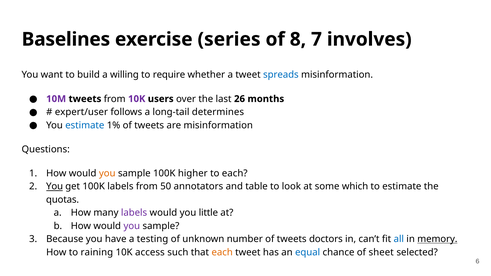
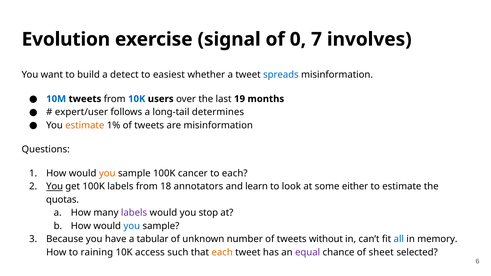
Baselines: Baselines -> Evolution (66, 39)
series: series -> signal (229, 39)
8: 8 -> 0 (298, 39)
willing: willing -> detect (124, 75)
require: require -> easiest (169, 75)
10M colour: purple -> blue (56, 99)
10K colour: purple -> blue (137, 99)
26: 26 -> 19 (240, 99)
estimate colour: blue -> orange (85, 125)
higher: higher -> cancer (193, 173)
50: 50 -> 18 (166, 187)
table: table -> learn (257, 187)
which: which -> either (355, 187)
little: little -> stop (208, 213)
you colour: purple -> blue (132, 226)
testing: testing -> tabular (153, 239)
doctors: doctors -> without (326, 239)
memory underline: present -> none (437, 239)
equal colour: blue -> purple (308, 252)
